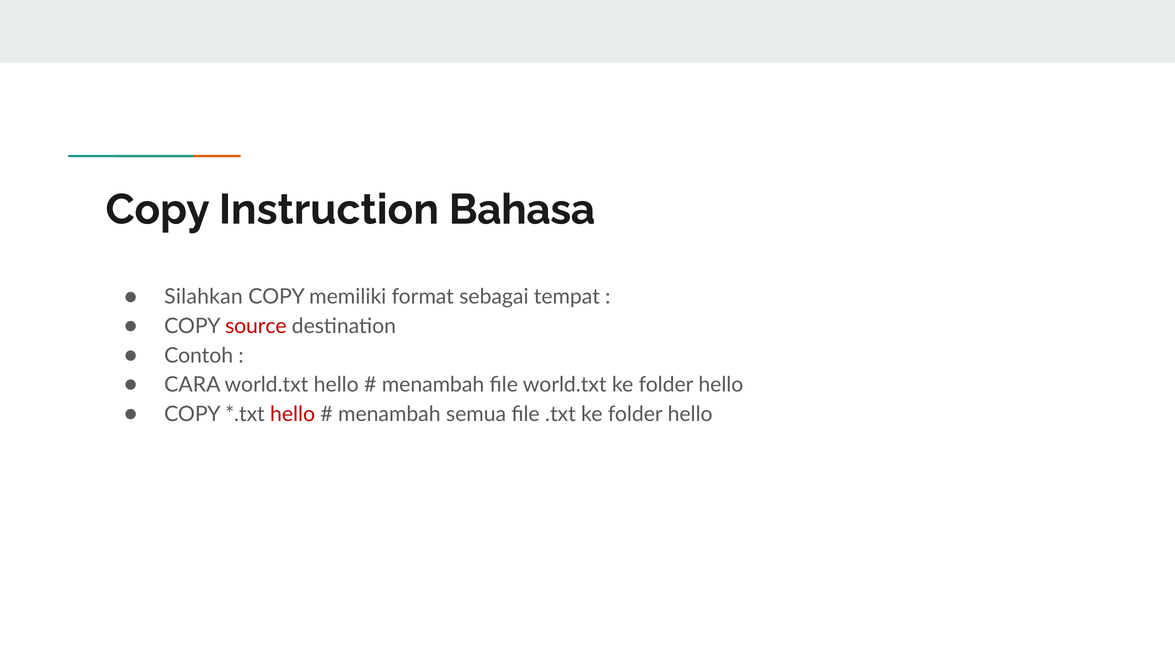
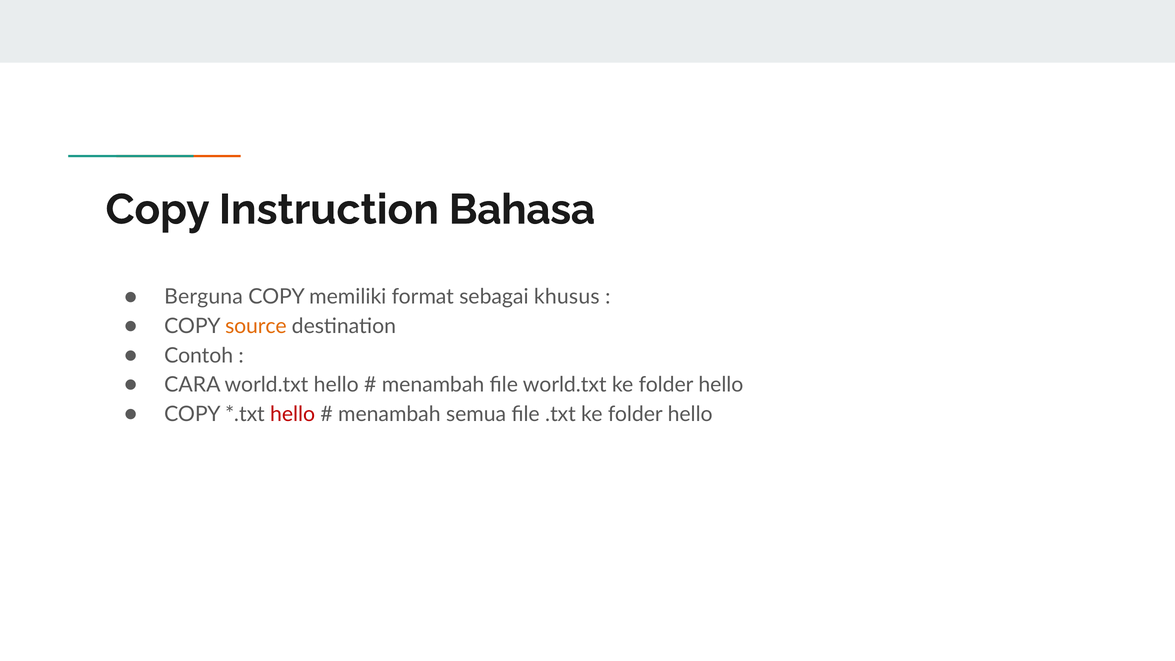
Silahkan: Silahkan -> Berguna (204, 297)
tempat: tempat -> khusus (567, 297)
source colour: red -> orange (256, 326)
